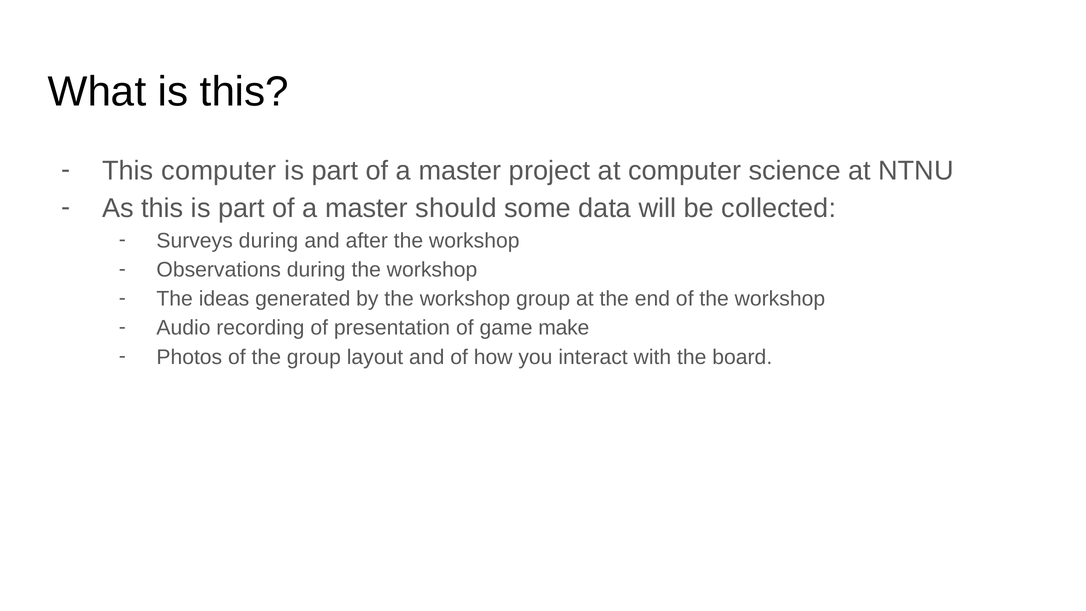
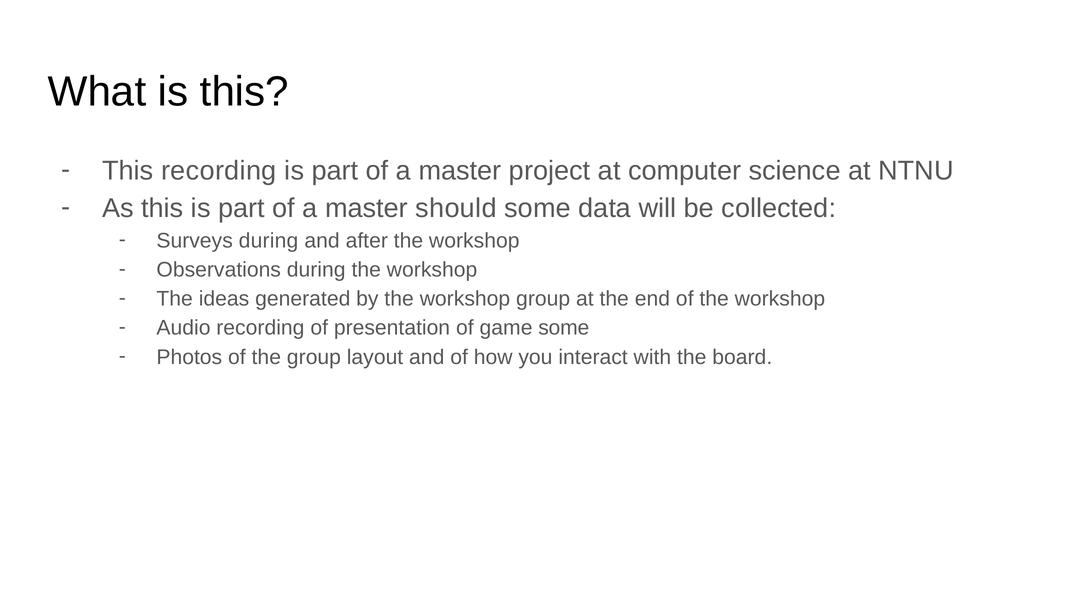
This computer: computer -> recording (219, 171)
game make: make -> some (564, 328)
